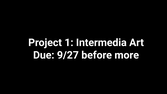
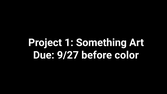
Intermedia: Intermedia -> Something (101, 43)
more: more -> color (127, 55)
